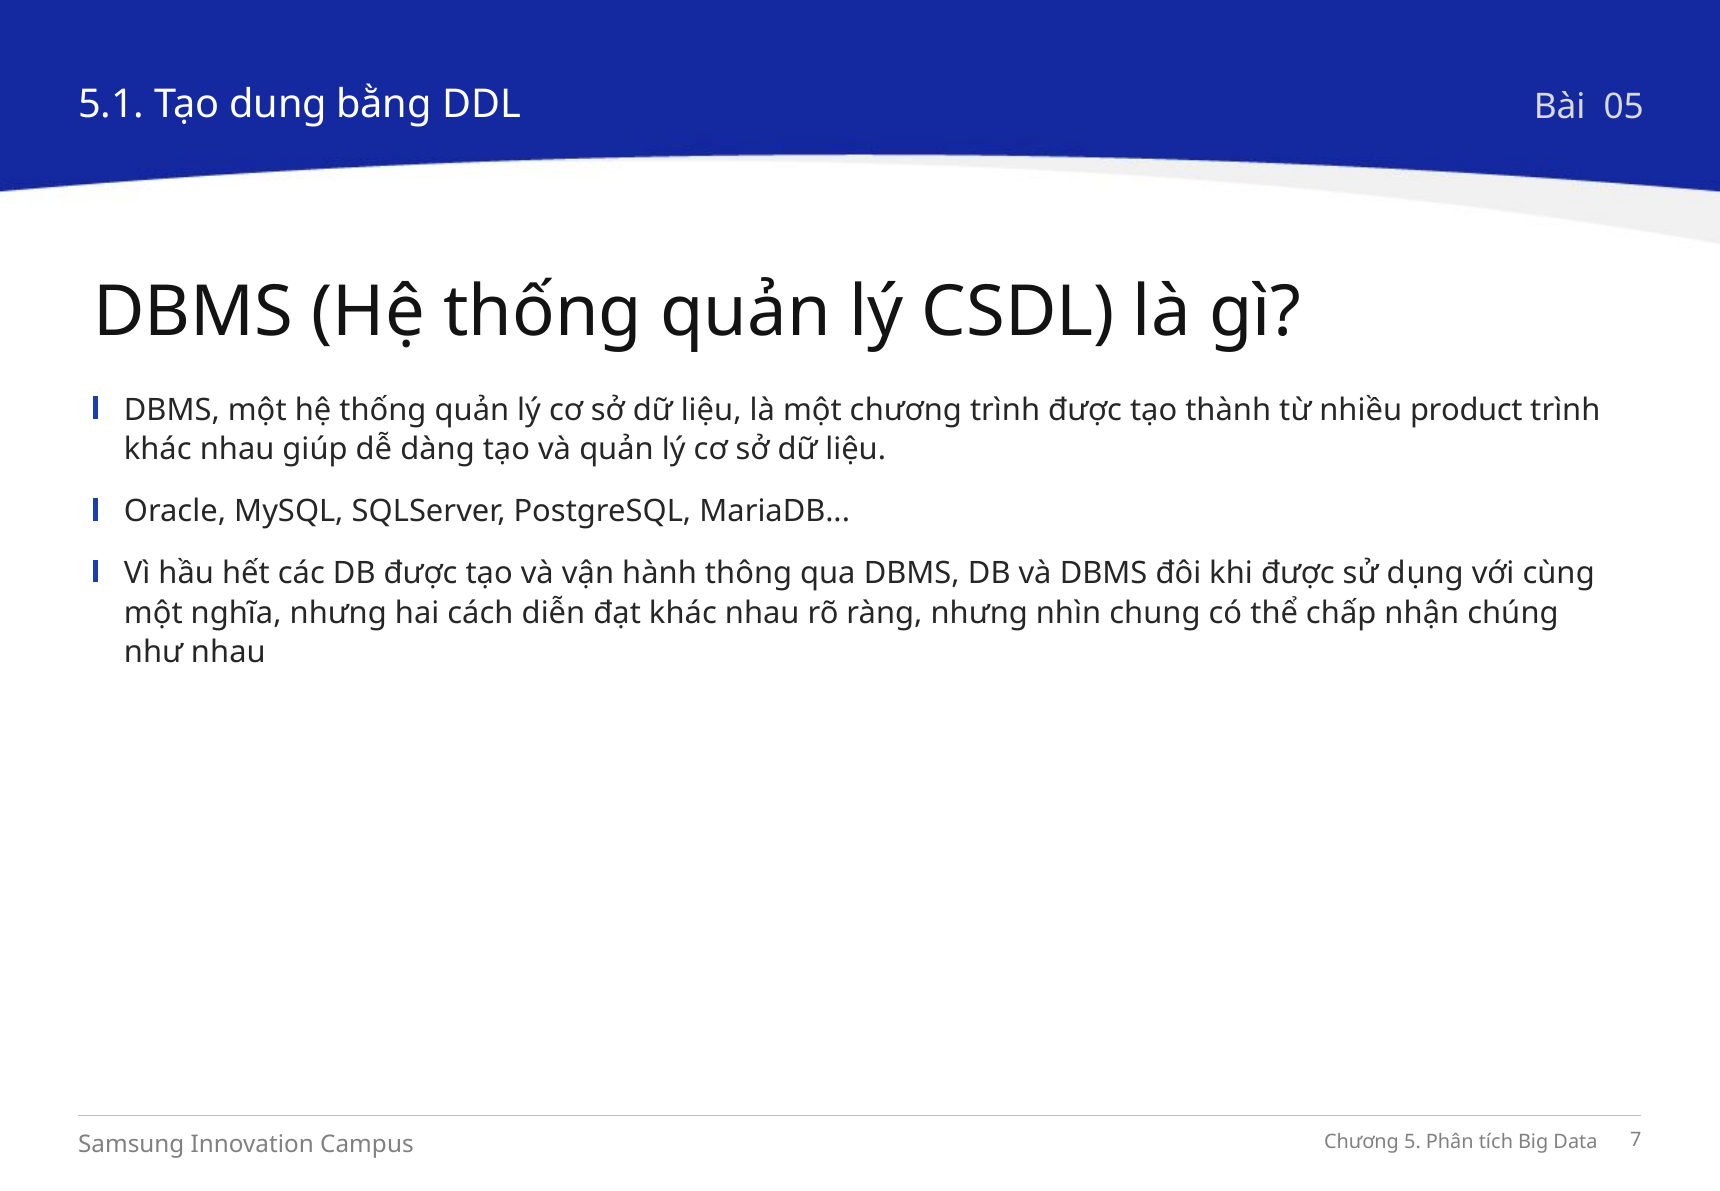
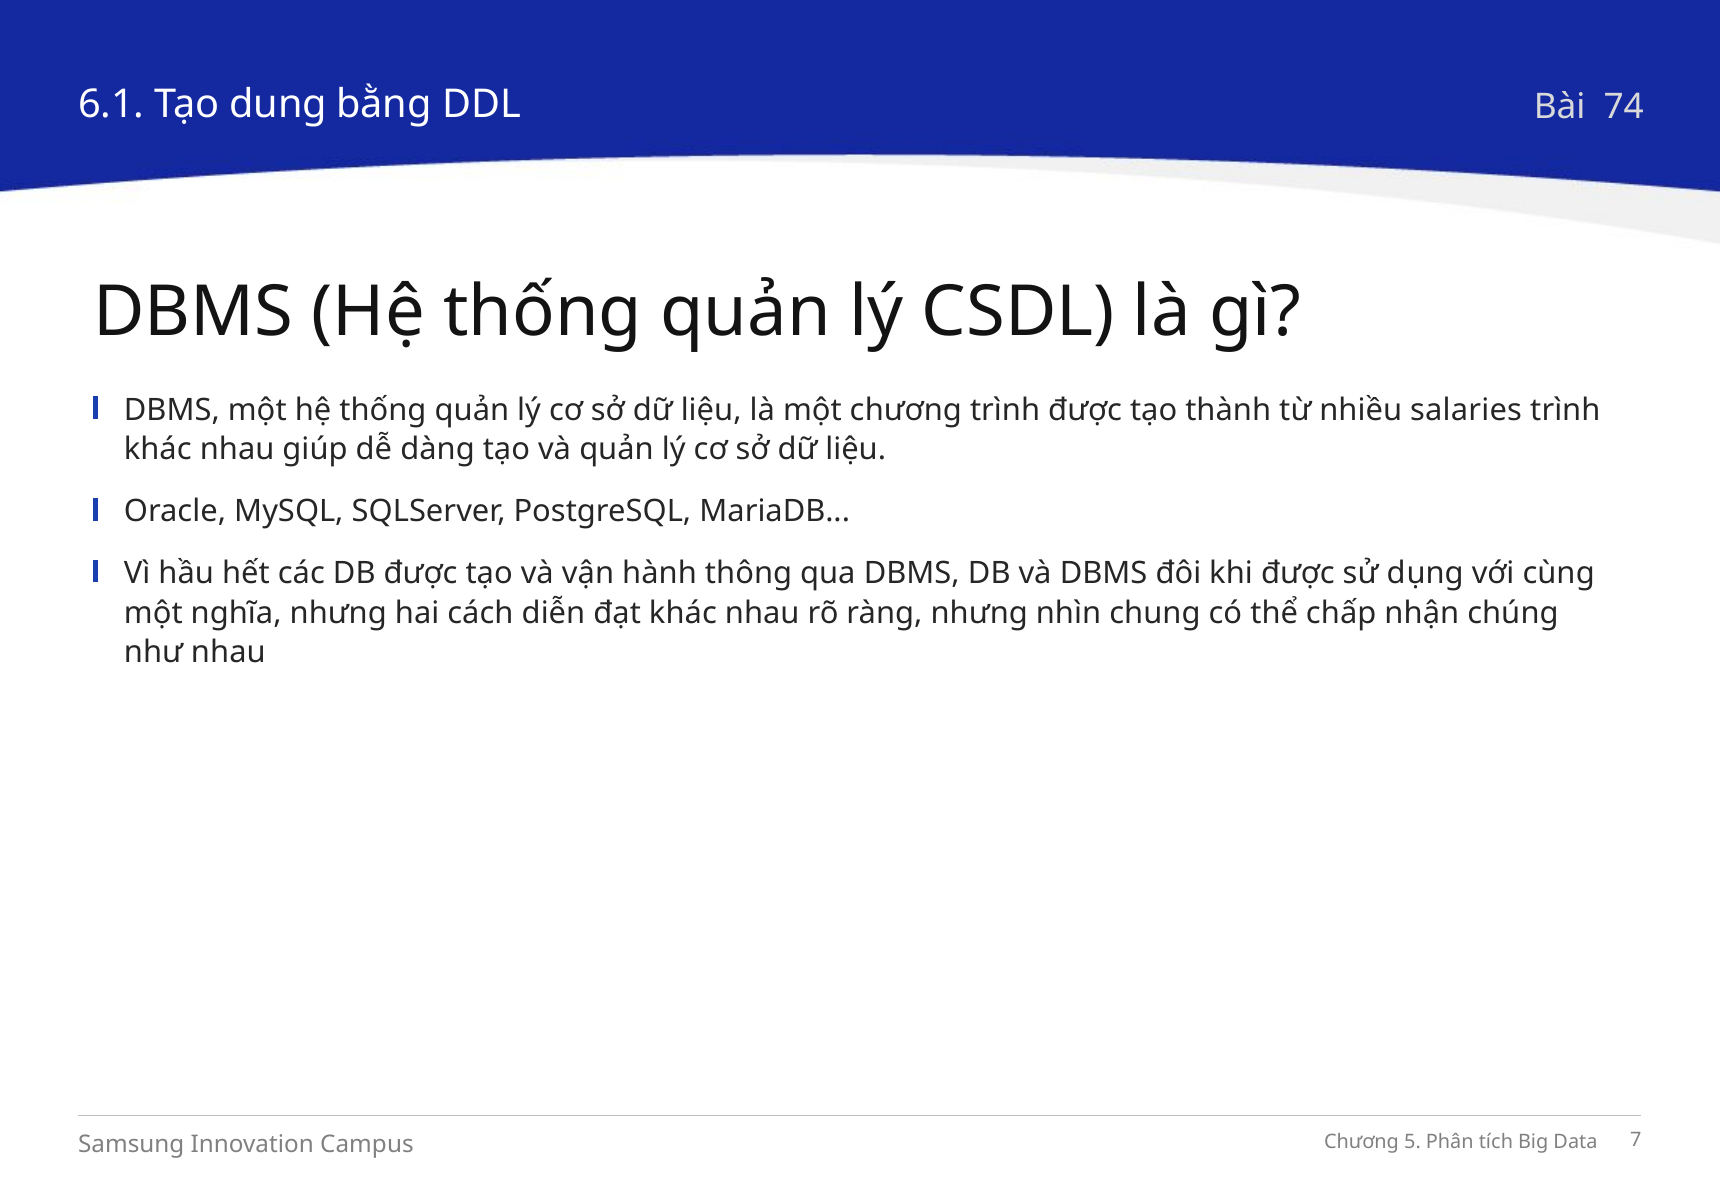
5.1: 5.1 -> 6.1 (111, 104)
05: 05 -> 74 (1624, 107)
product: product -> salaries (1466, 410)
